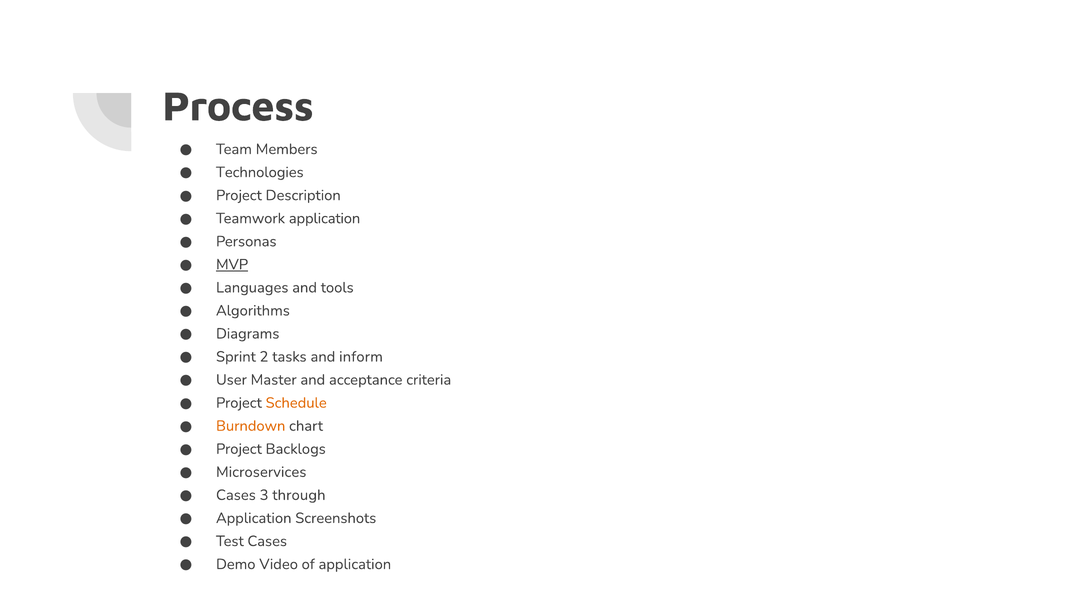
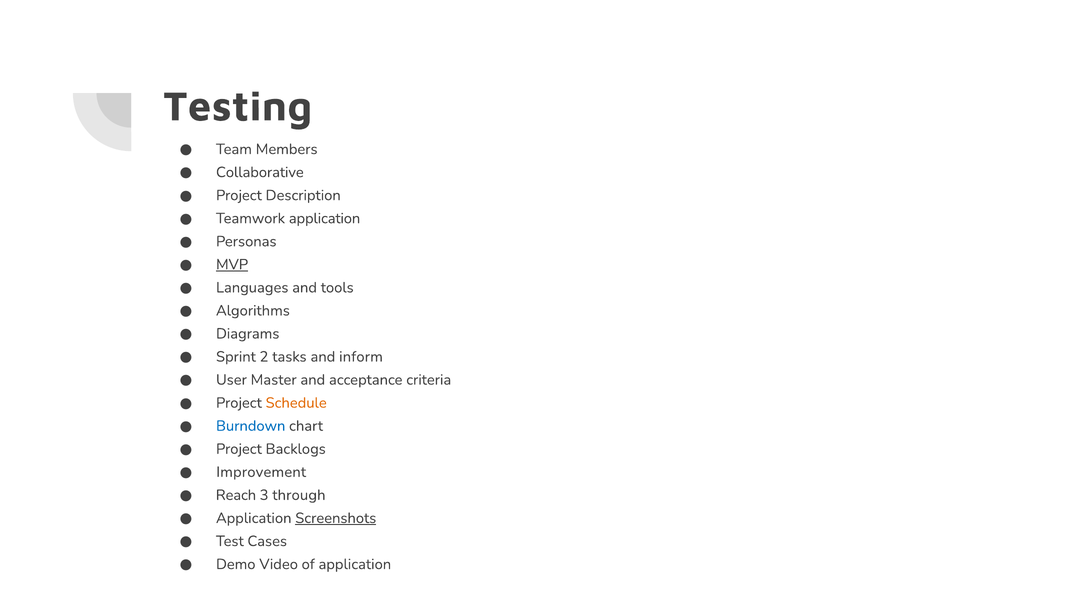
Process: Process -> Testing (238, 107)
Technologies: Technologies -> Collaborative (260, 172)
Burndown colour: orange -> blue (251, 426)
Microservices: Microservices -> Improvement (261, 473)
Cases: Cases -> Reach (236, 496)
Screenshots underline: none -> present (336, 519)
